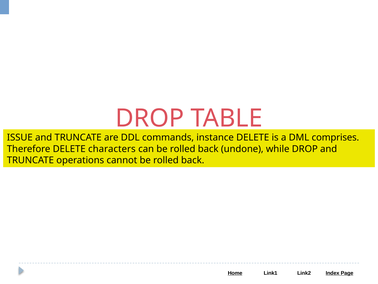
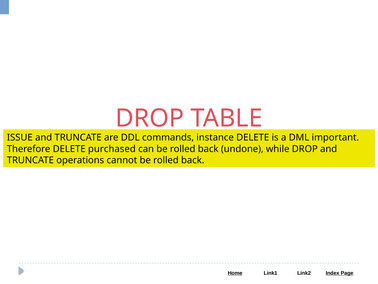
comprises: comprises -> important (335, 137)
characters: characters -> purchased (112, 149)
